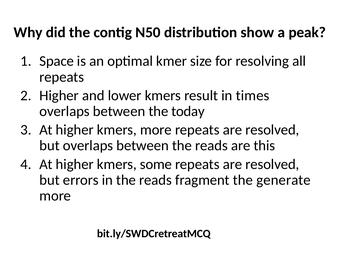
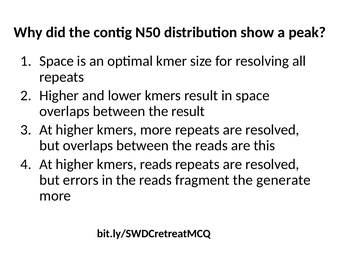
in times: times -> space (253, 95)
the today: today -> result (188, 111)
kmers some: some -> reads (156, 164)
